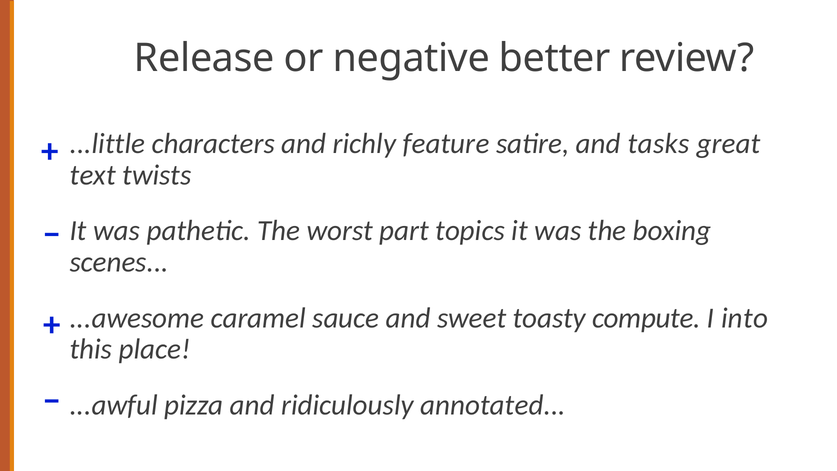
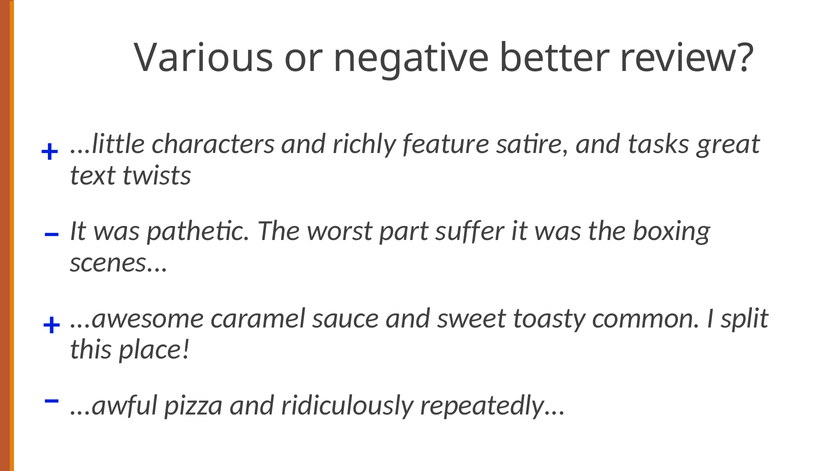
Release: Release -> Various (204, 58)
topics: topics -> suffer (470, 231)
compute: compute -> common (646, 318)
into: into -> split (745, 318)
annotated: annotated -> repeatedly (493, 405)
